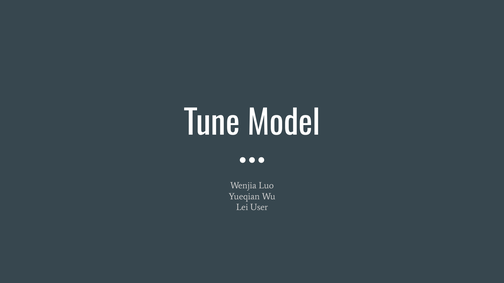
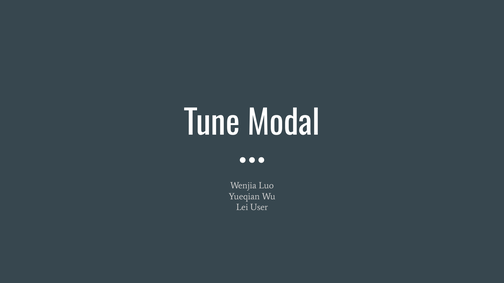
Model: Model -> Modal (284, 124)
